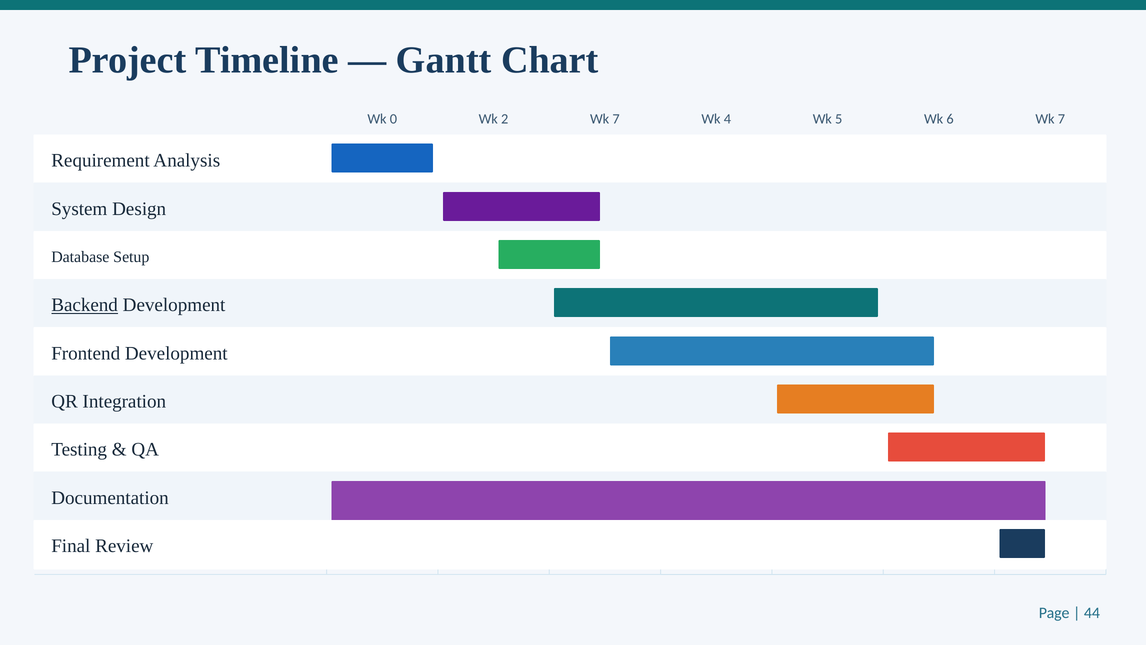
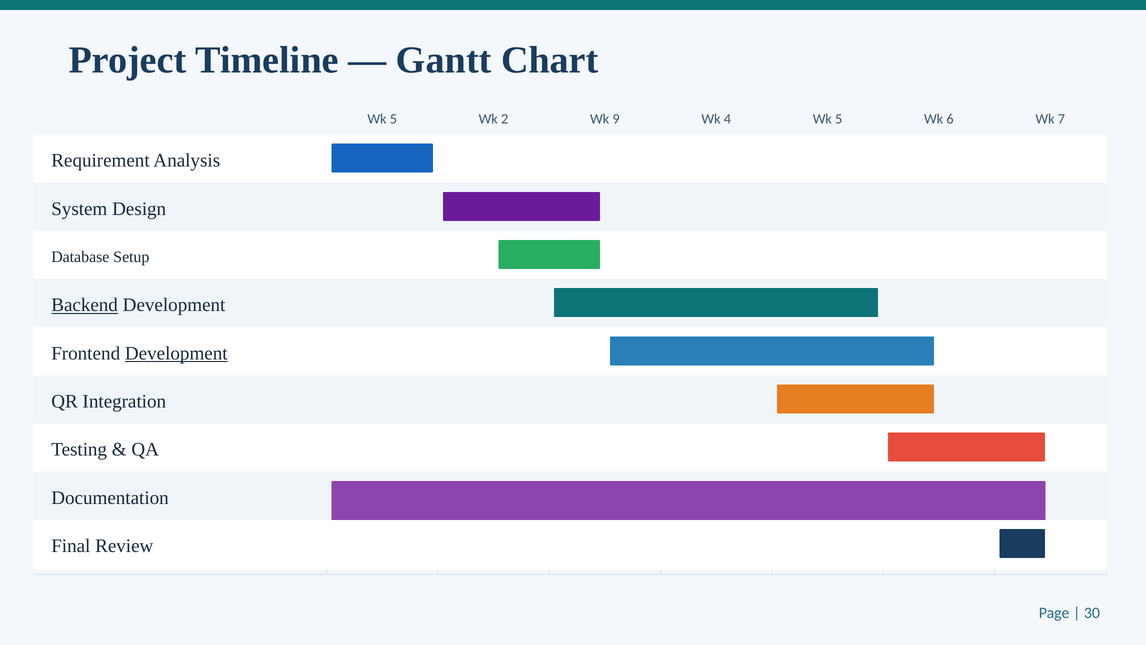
0: 0 -> 5 (393, 119)
2 Wk 7: 7 -> 9 (616, 119)
Development underline: none -> present (176, 353)
44: 44 -> 30 (1092, 612)
